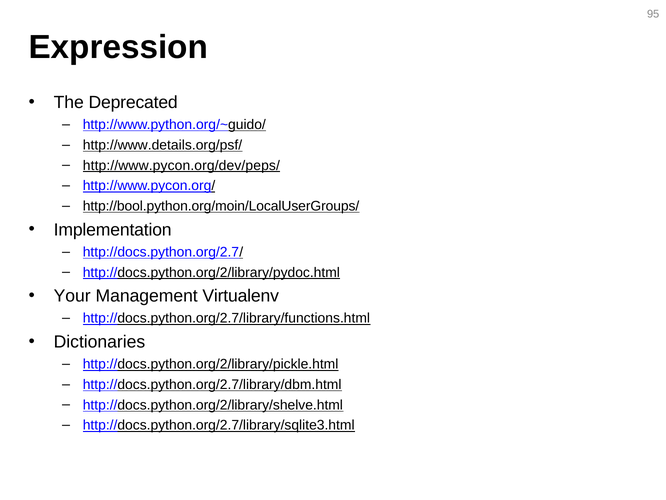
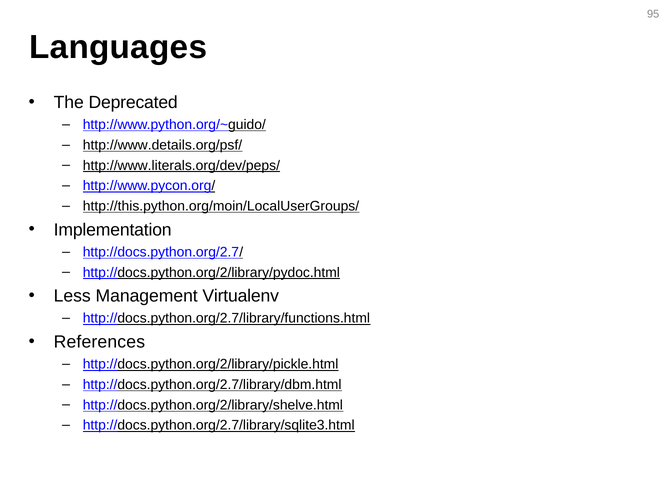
Expression: Expression -> Languages (118, 47)
http://www.pycon.org/dev/peps/: http://www.pycon.org/dev/peps/ -> http://www.literals.org/dev/peps/ (181, 165)
http://bool.python.org/moin/LocalUserGroups/: http://bool.python.org/moin/LocalUserGroups/ -> http://this.python.org/moin/LocalUserGroups/ (221, 206)
Your: Your -> Less (72, 296)
Dictionaries: Dictionaries -> References (99, 342)
